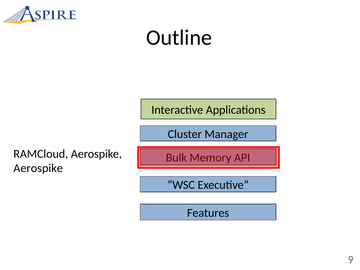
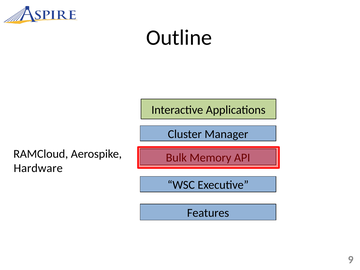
Aerospike: Aerospike -> Hardware (38, 168)
